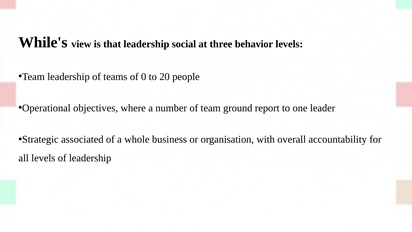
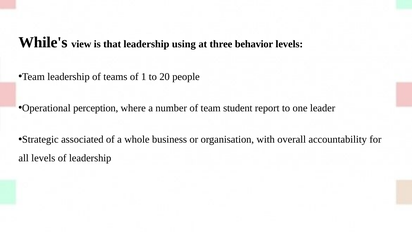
social: social -> using (184, 44)
0: 0 -> 1 (144, 77)
objectives: objectives -> perception (96, 108)
ground: ground -> student (238, 108)
